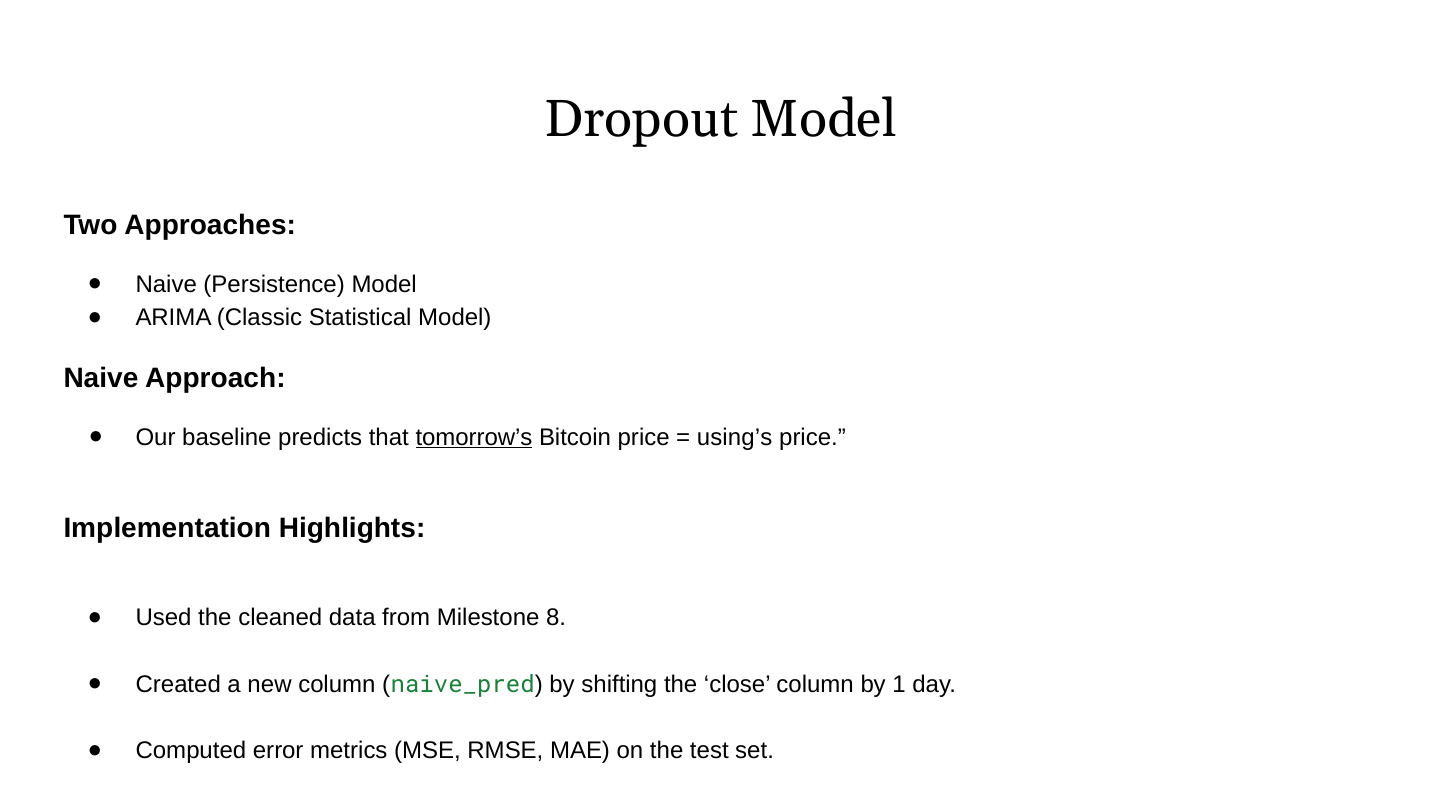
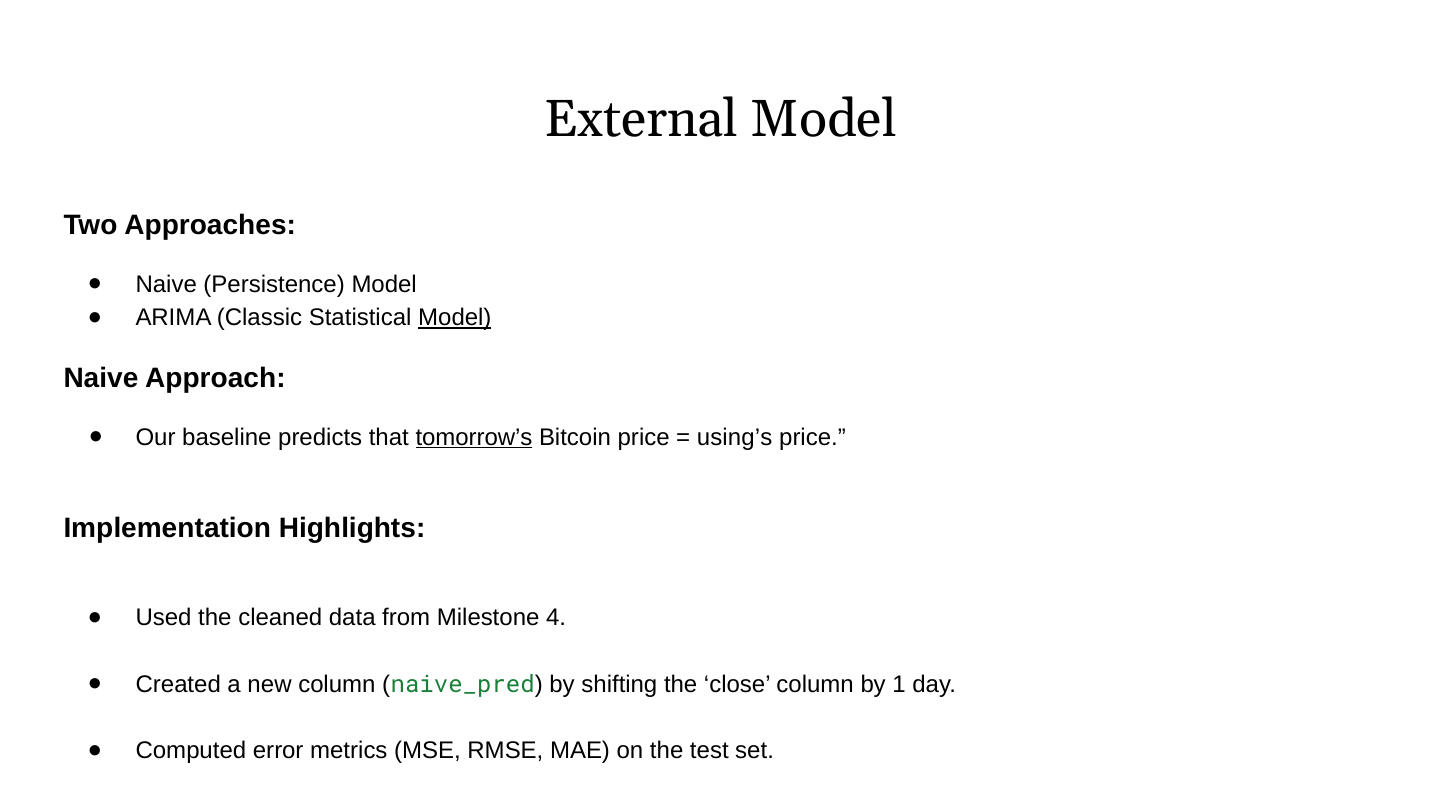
Dropout: Dropout -> External (641, 119)
Model underline: none -> present (455, 318)
8: 8 -> 4 (556, 618)
